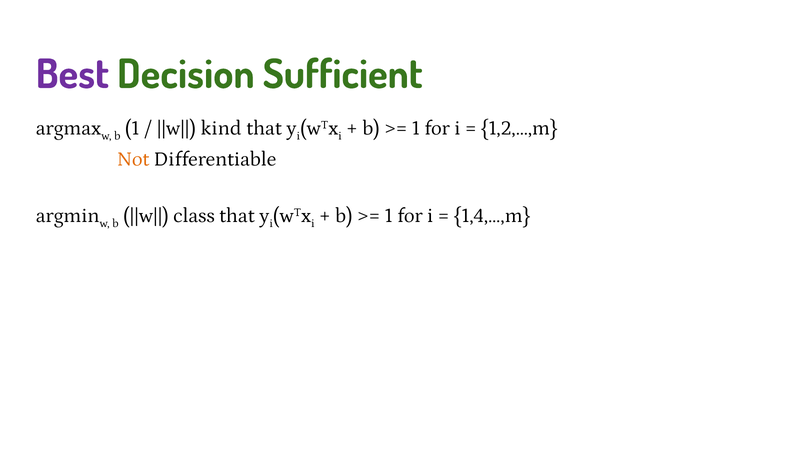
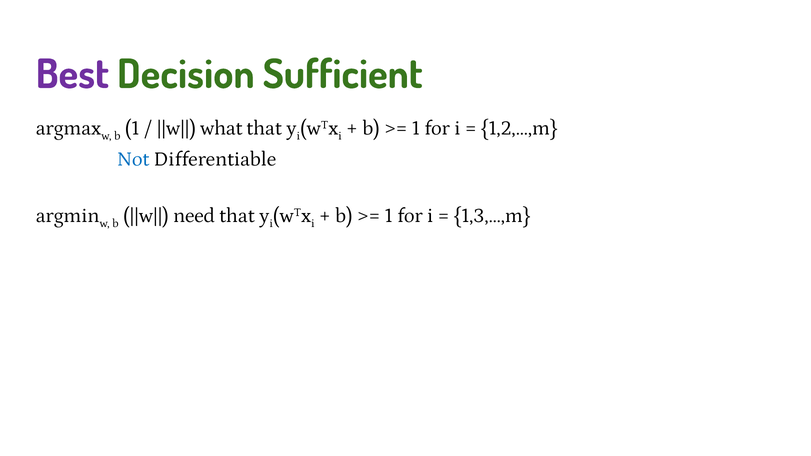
kind: kind -> what (221, 128)
Not colour: orange -> blue (133, 159)
class: class -> need (194, 216)
1,4,…,m: 1,4,…,m -> 1,3,…,m (492, 216)
